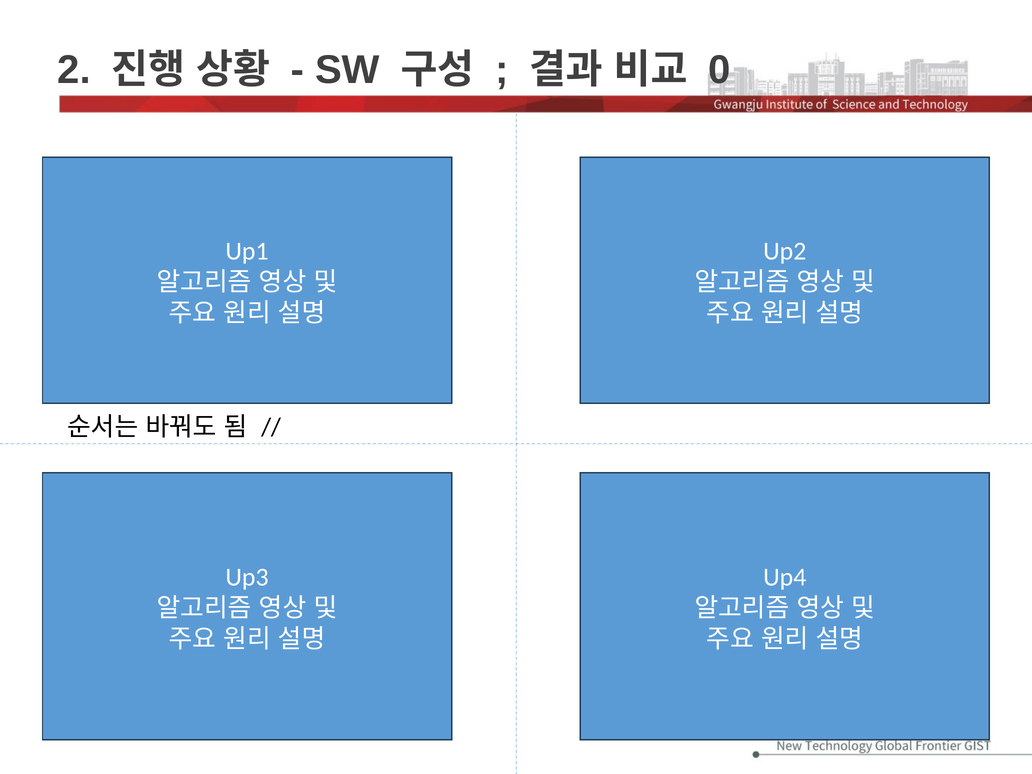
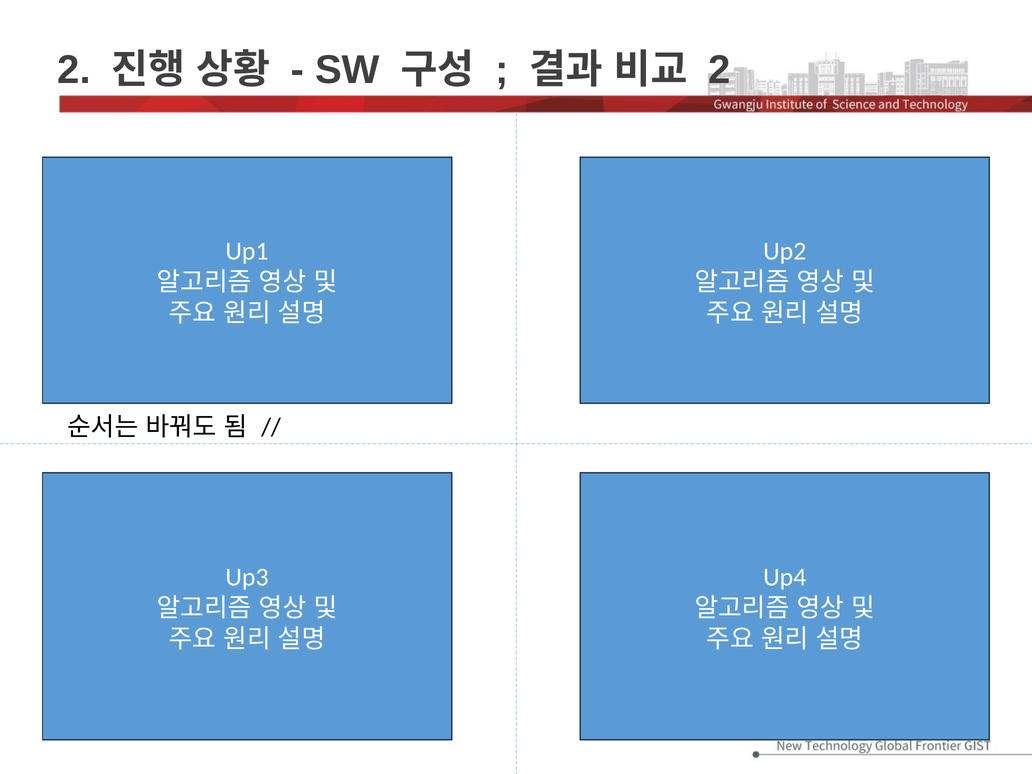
0: 0 -> 2 (720, 70)
